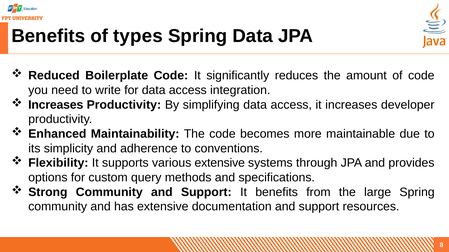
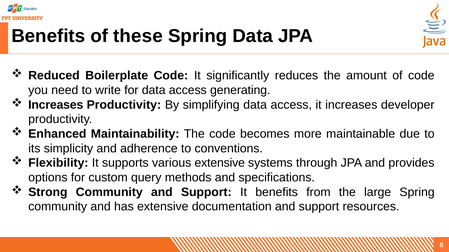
types: types -> these (138, 36)
integration: integration -> generating (240, 90)
